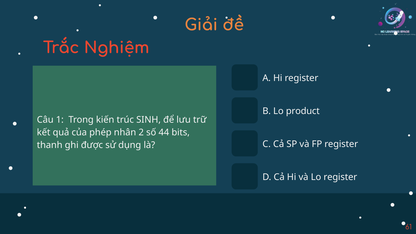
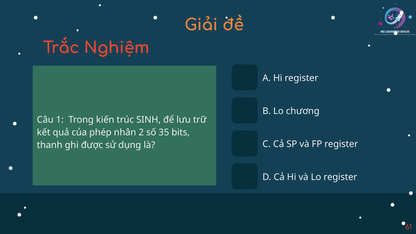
product: product -> chương (303, 111)
44: 44 -> 35 (164, 132)
